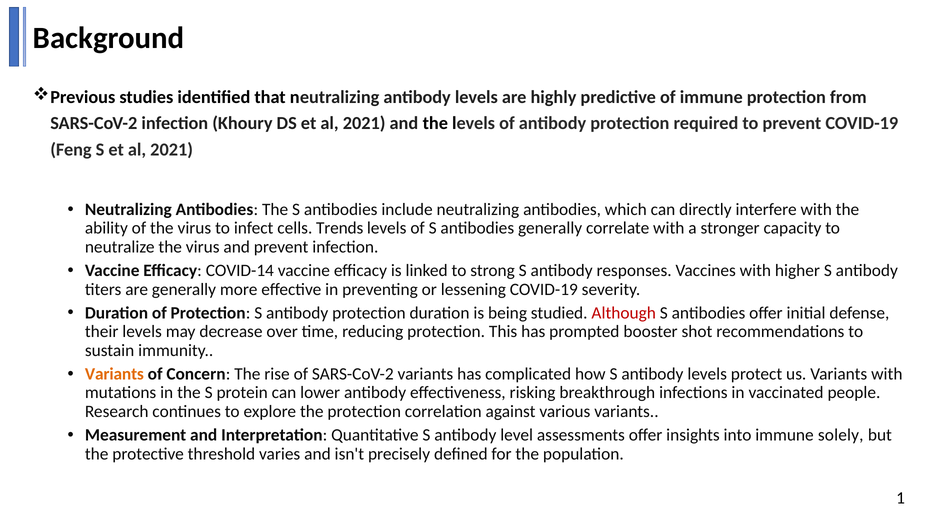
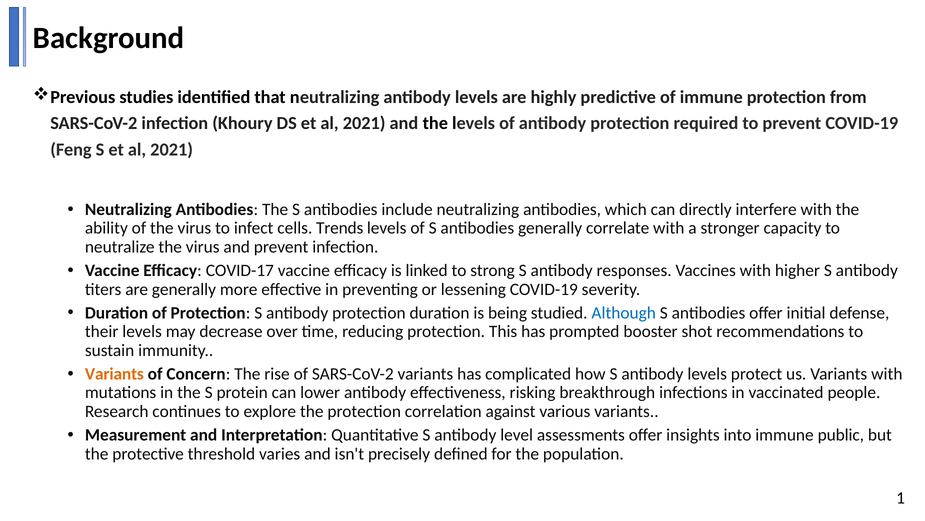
COVID-14: COVID-14 -> COVID-17 (240, 270)
Although colour: red -> blue (624, 312)
solely: solely -> public (841, 435)
